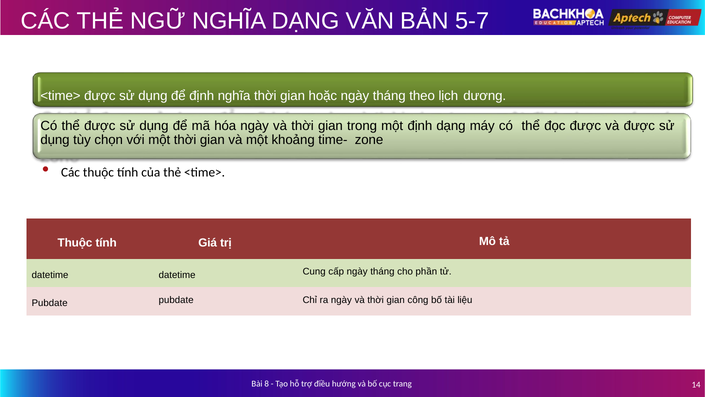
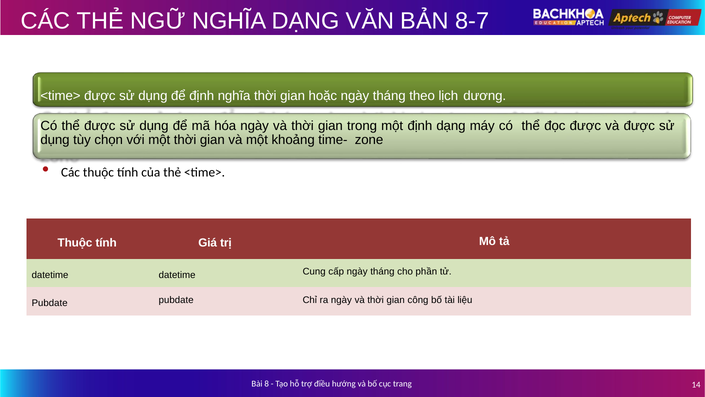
5-7: 5-7 -> 8-7 (472, 21)
